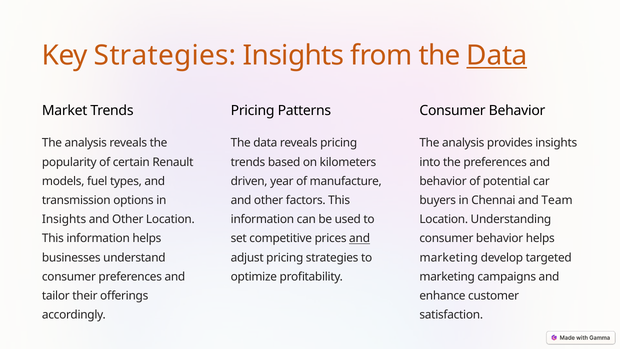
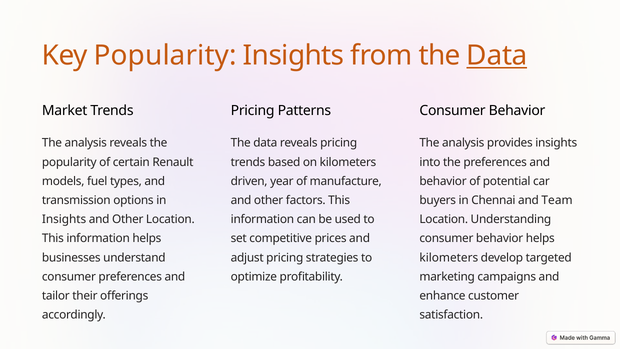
Key Strategies: Strategies -> Popularity (165, 56)
and underline: present -> none (360, 238)
marketing: marketing -> kilometers (449, 257)
